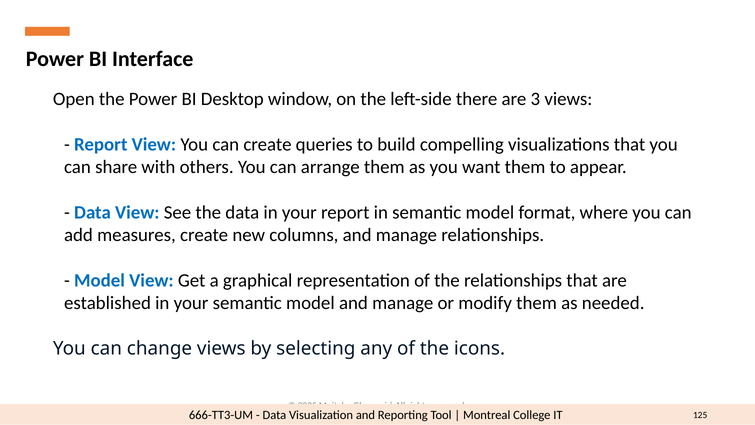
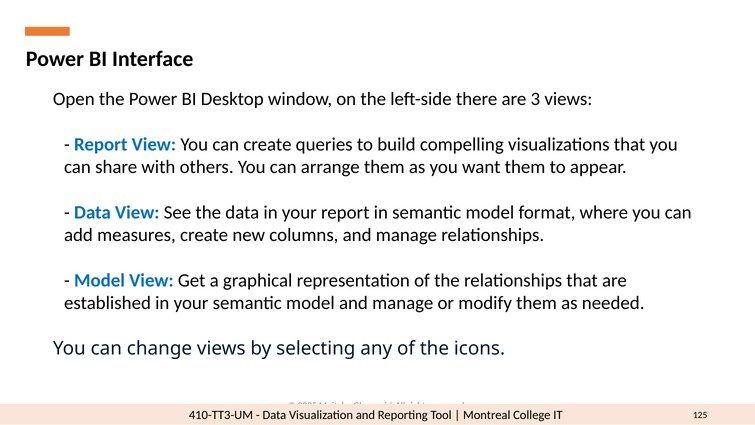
666-TT3-UM: 666-TT3-UM -> 410-TT3-UM (221, 415)
